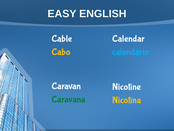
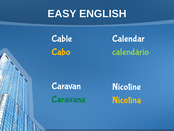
calendário colour: light blue -> light green (131, 51)
